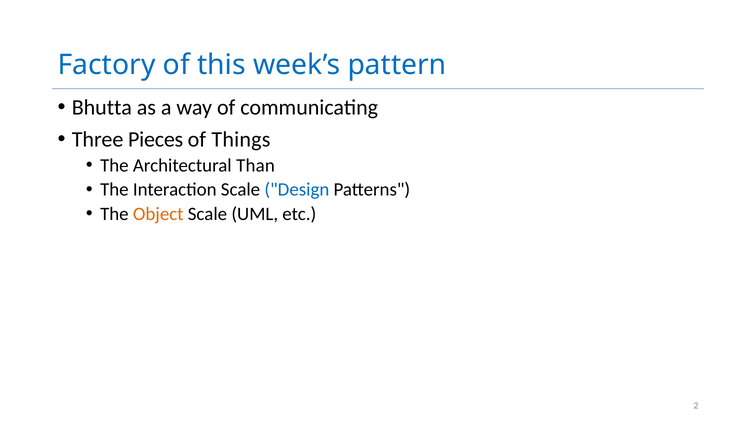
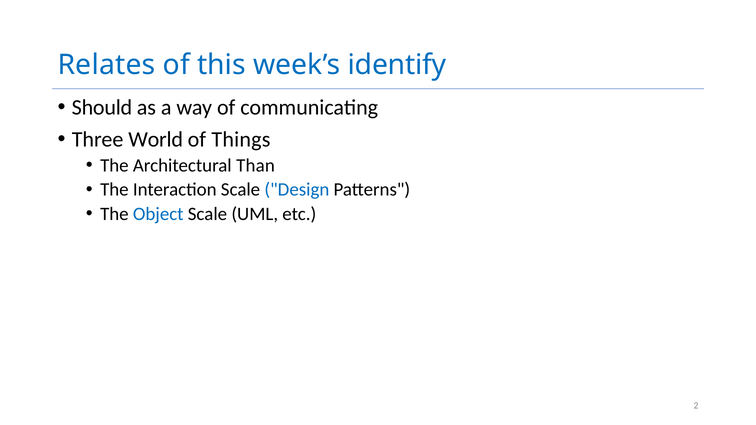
Factory: Factory -> Relates (107, 65)
pattern: pattern -> identify (397, 65)
Bhutta: Bhutta -> Should (102, 108)
Pieces: Pieces -> World (156, 139)
Object colour: orange -> blue (158, 214)
